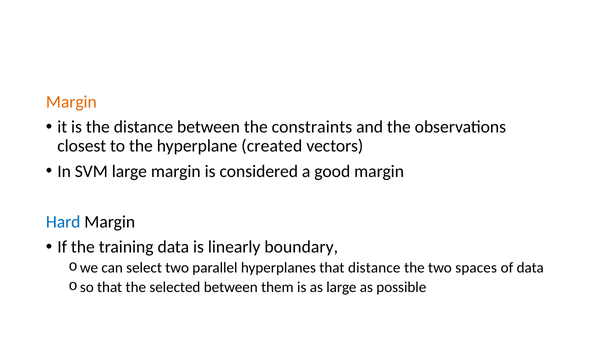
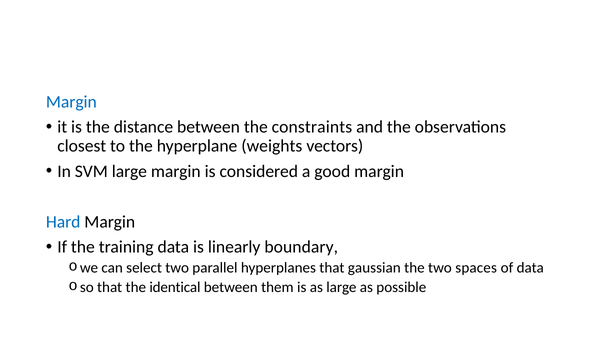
Margin colour: orange -> blue (71, 102)
created: created -> weights (272, 146)
that distance: distance -> gaussian (374, 268)
selected: selected -> identical (175, 287)
